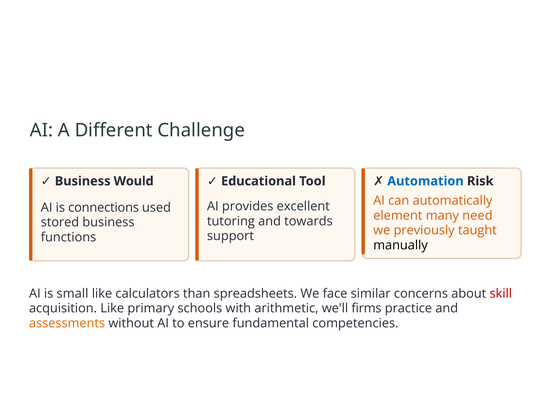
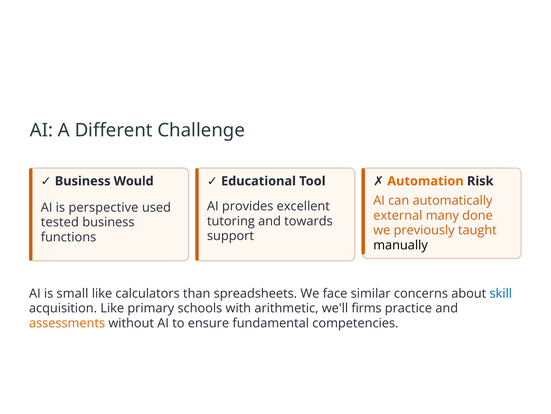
Automation colour: blue -> orange (425, 181)
connections: connections -> perspective (103, 207)
element: element -> external (398, 215)
need: need -> done (477, 215)
stored: stored -> tested (60, 222)
skill colour: red -> blue (501, 293)
